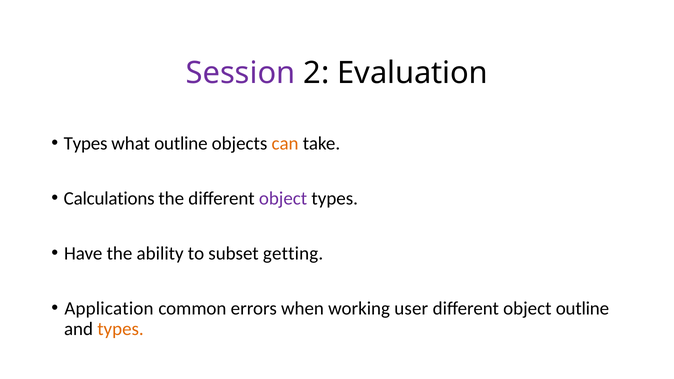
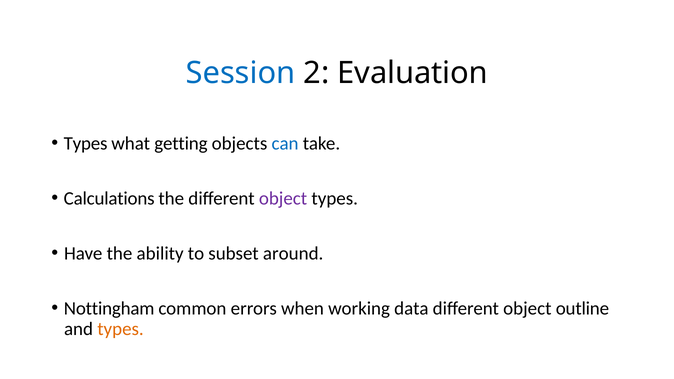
Session colour: purple -> blue (241, 73)
what outline: outline -> getting (181, 143)
can colour: orange -> blue (285, 143)
getting: getting -> around (293, 253)
Application: Application -> Nottingham (109, 308)
user: user -> data (411, 308)
